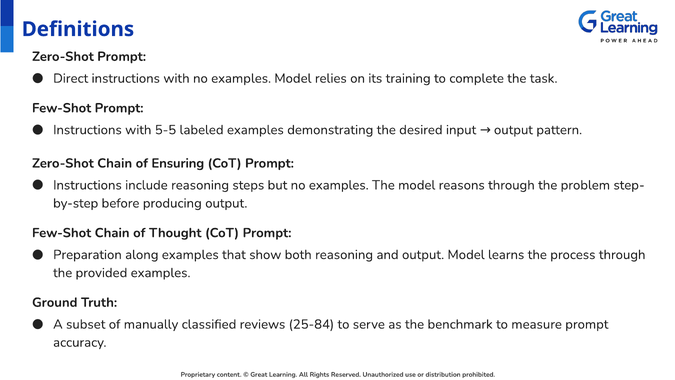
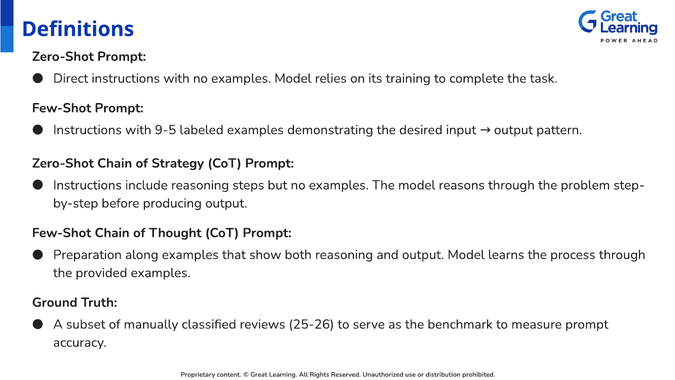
5-5: 5-5 -> 9-5 (165, 130)
Ensuring: Ensuring -> Strategy (178, 163)
25-84: 25-84 -> 25-26 (311, 324)
